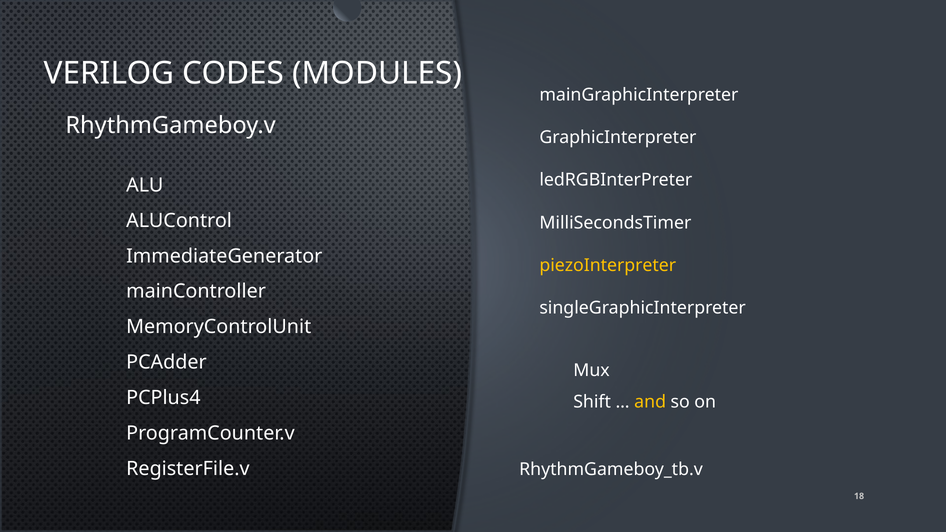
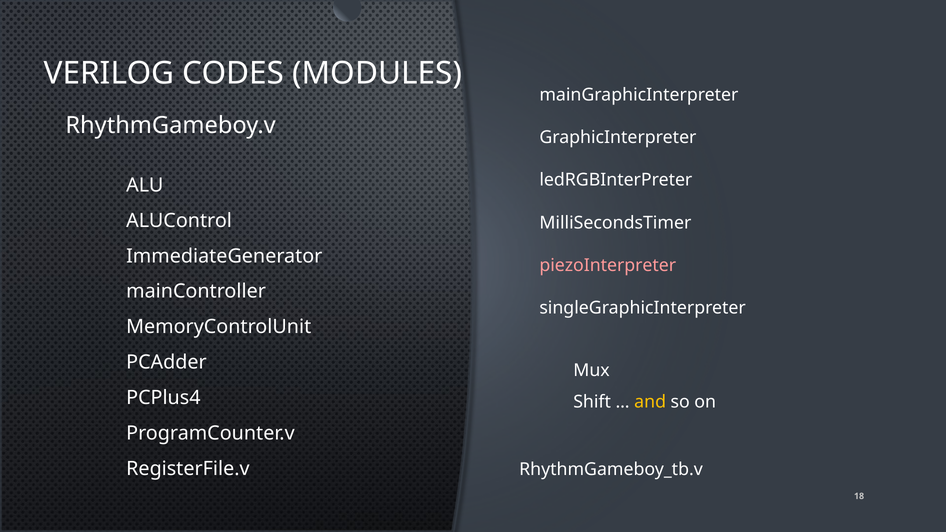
piezoInterpreter colour: yellow -> pink (608, 265)
